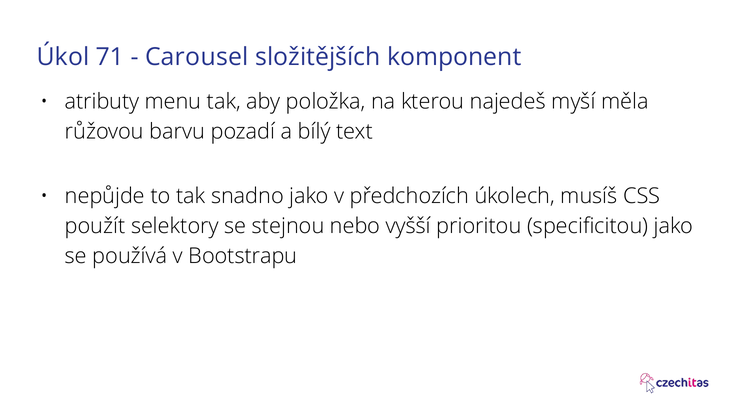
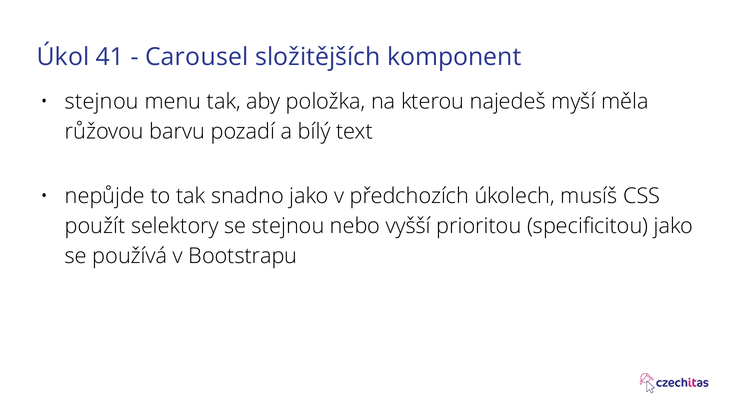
71: 71 -> 41 (110, 57)
atributy: atributy -> stejnou (102, 102)
